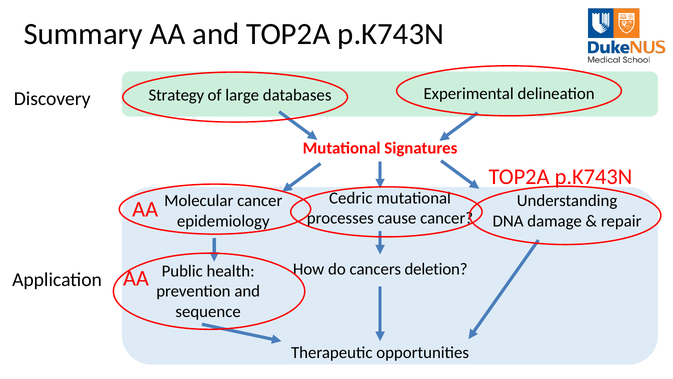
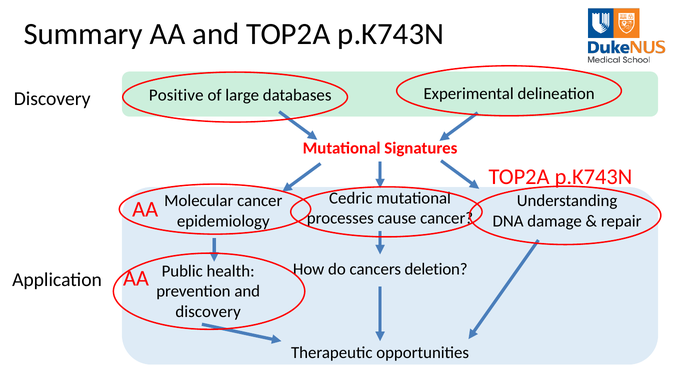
Strategy: Strategy -> Positive (176, 95)
sequence: sequence -> discovery (208, 311)
